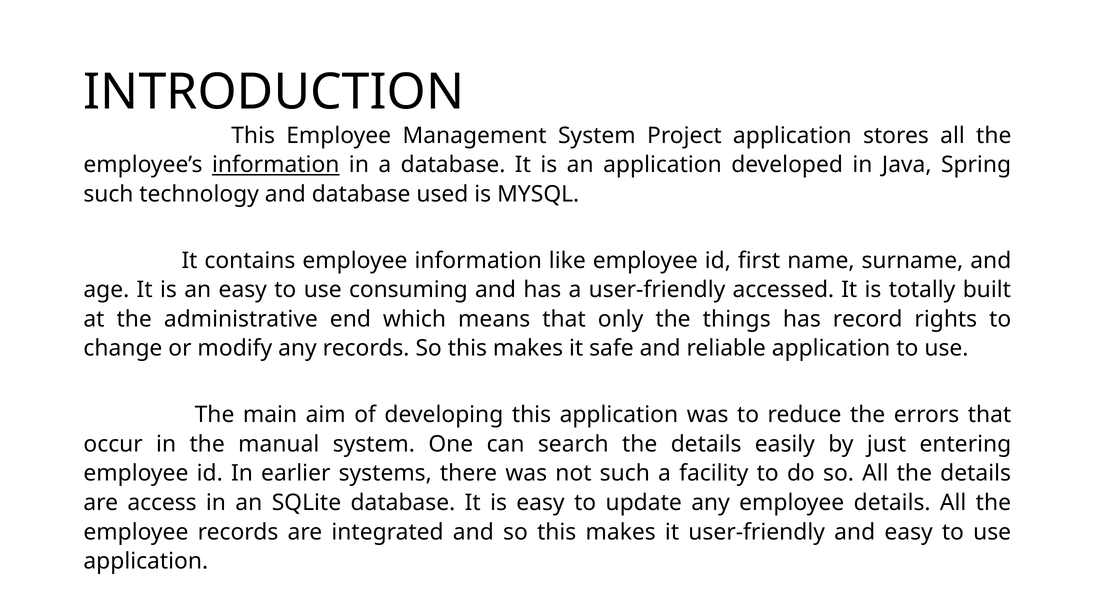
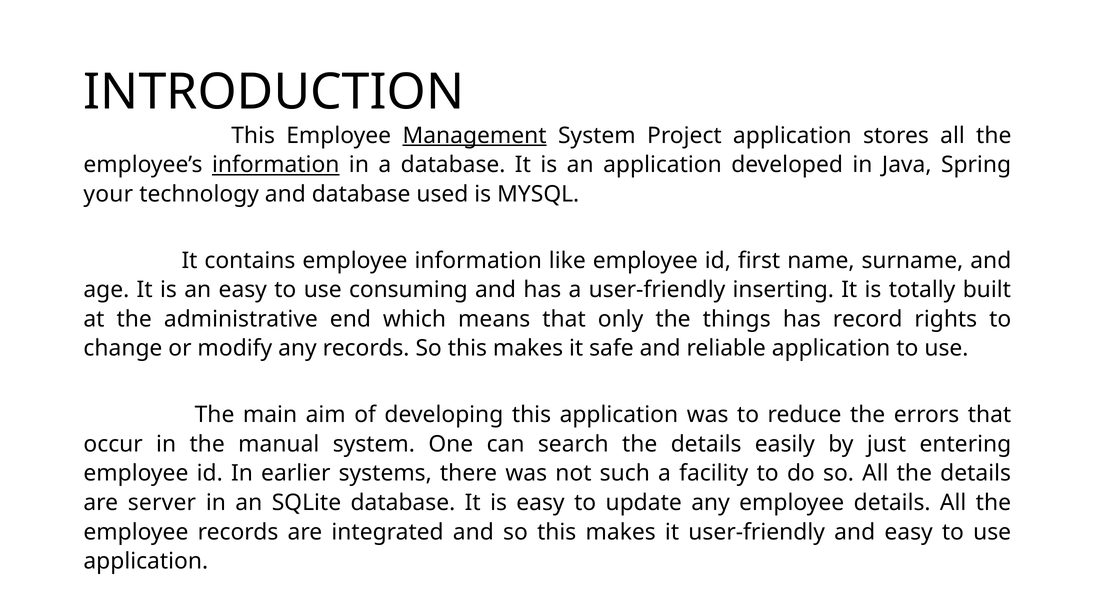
Management underline: none -> present (475, 136)
such: such -> your (108, 194)
accessed: accessed -> inserting (783, 290)
access: access -> server (162, 503)
